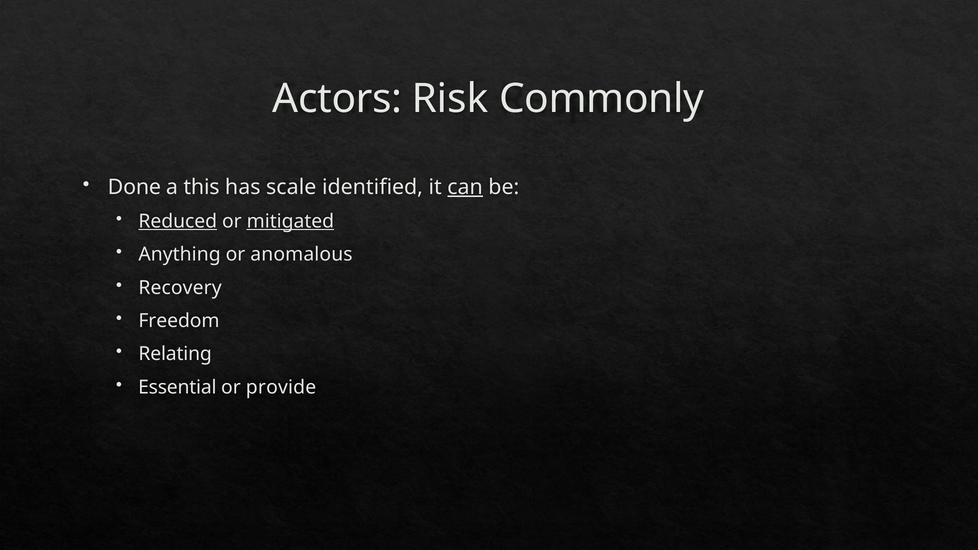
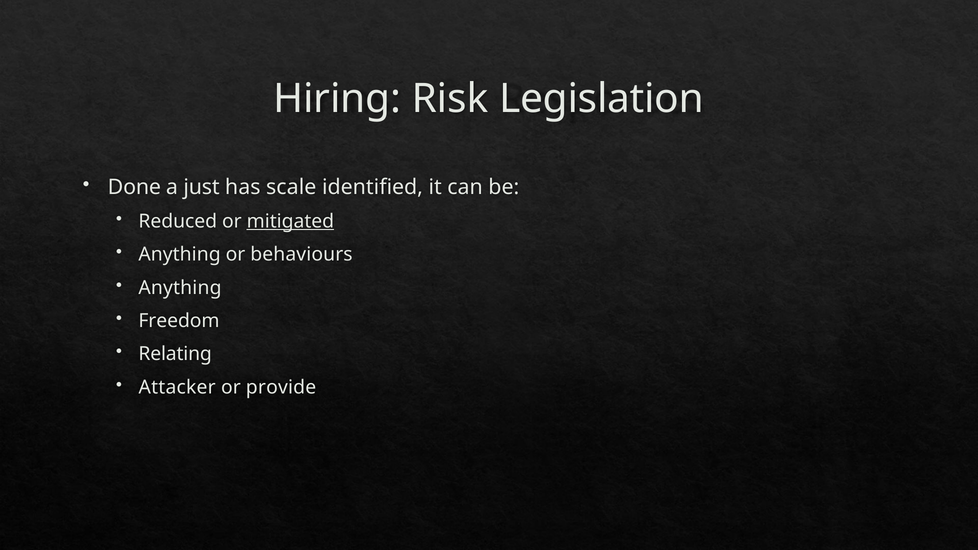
Actors: Actors -> Hiring (337, 99)
Commonly: Commonly -> Legislation (602, 99)
this: this -> just (202, 187)
can underline: present -> none (465, 187)
Reduced underline: present -> none (178, 221)
anomalous: anomalous -> behaviours (301, 255)
Recovery: Recovery -> Anything (180, 288)
Essential: Essential -> Attacker (177, 387)
